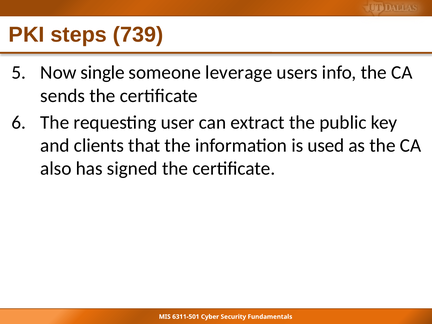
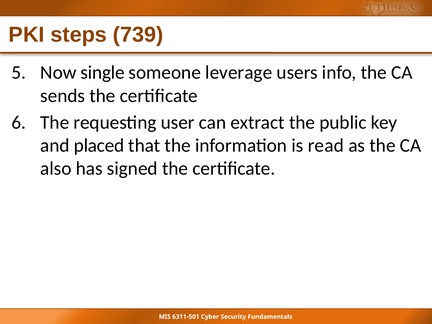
clients: clients -> placed (99, 146)
used: used -> read (326, 146)
